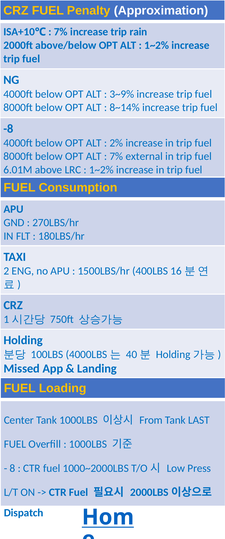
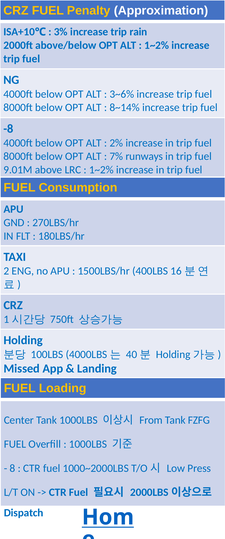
7%: 7% -> 3% (61, 32)
3~9%: 3~9% -> 3~6% (122, 94)
external: external -> runways (144, 156)
6.01M: 6.01M -> 9.01M (18, 170)
LAST: LAST -> FZFG (199, 420)
